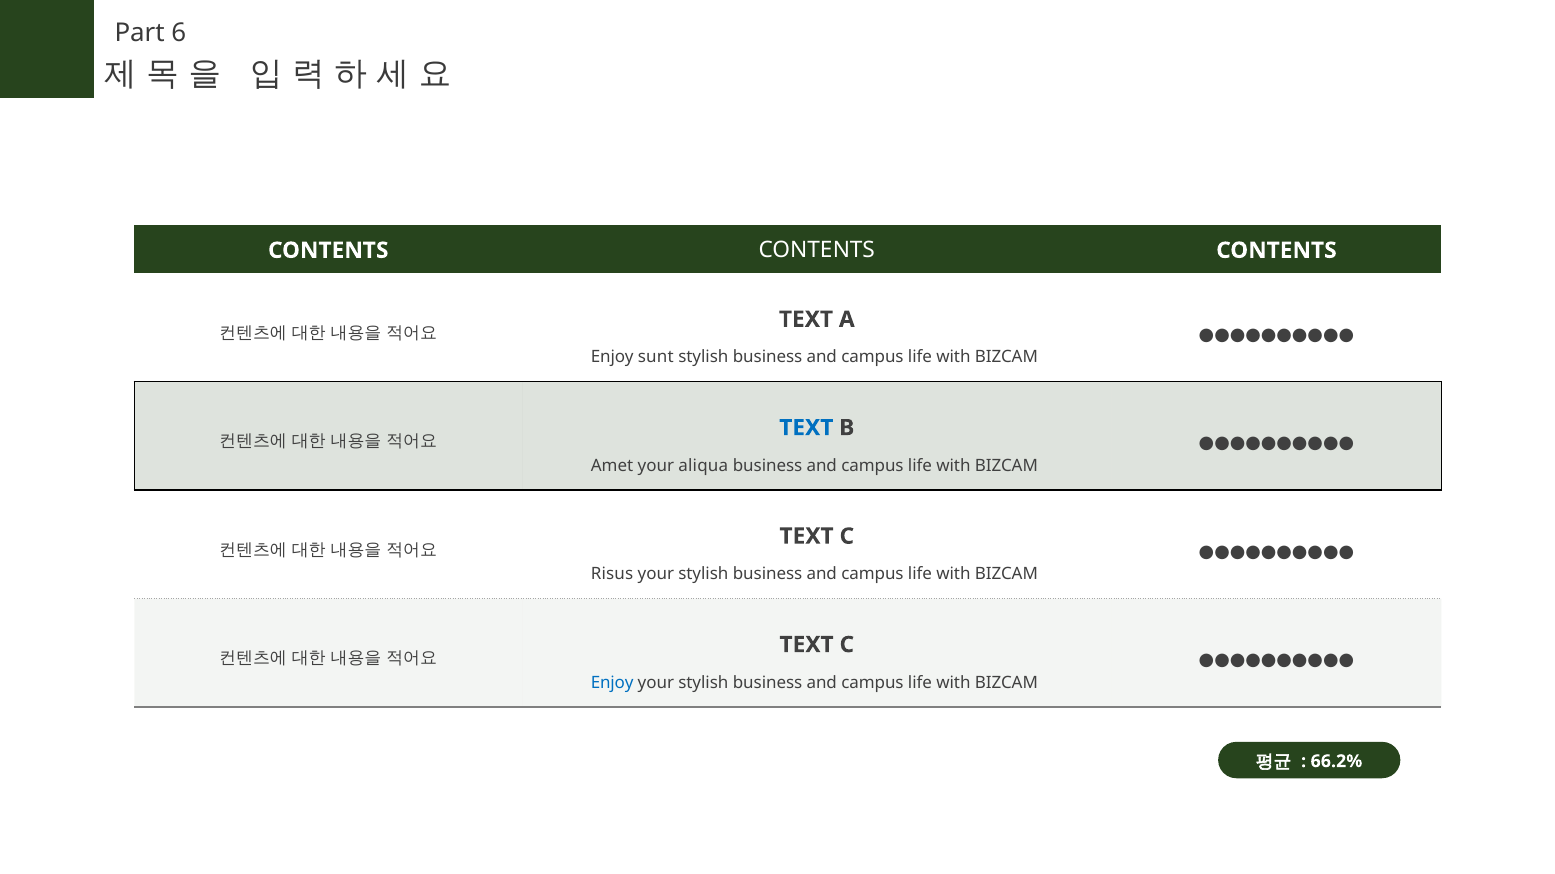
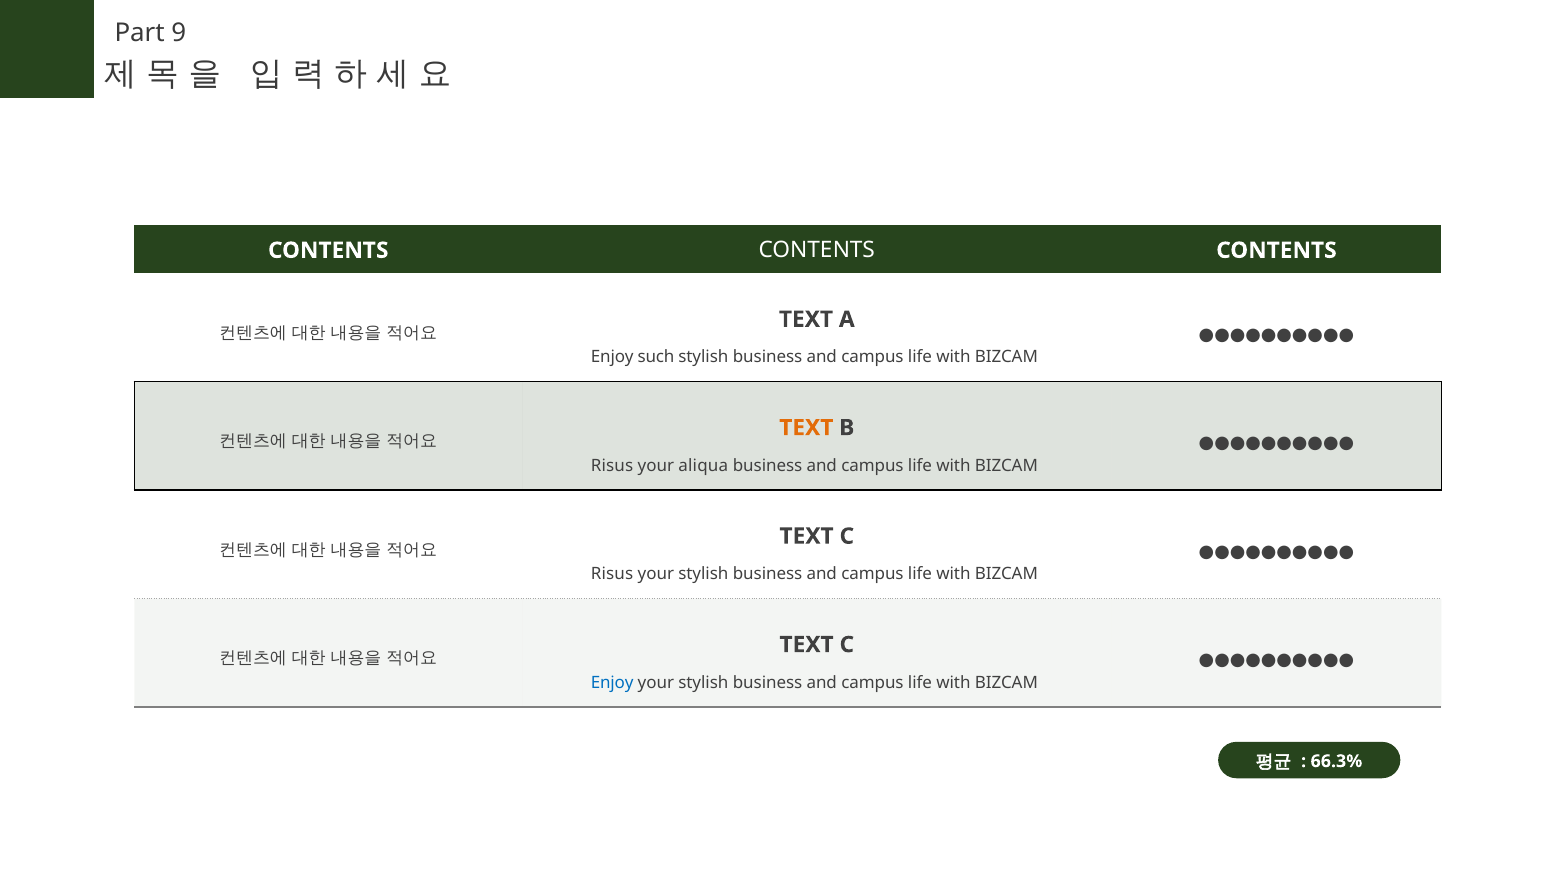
6: 6 -> 9 (179, 33)
sunt: sunt -> such (656, 358)
TEXT colour: blue -> orange (806, 428)
Amet: Amet -> Risus (612, 466)
66.2%: 66.2% -> 66.3% (1336, 762)
